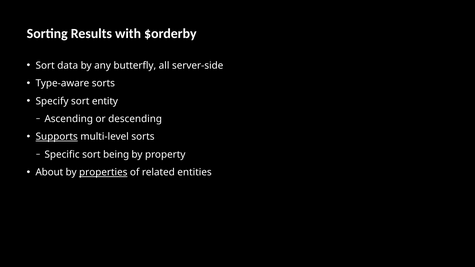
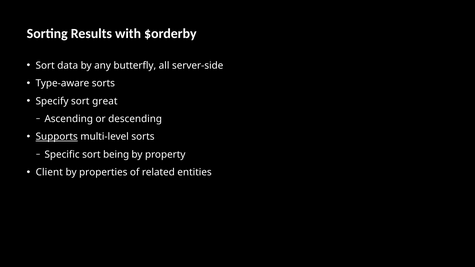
entity: entity -> great (105, 101)
About: About -> Client (49, 172)
properties underline: present -> none (103, 172)
